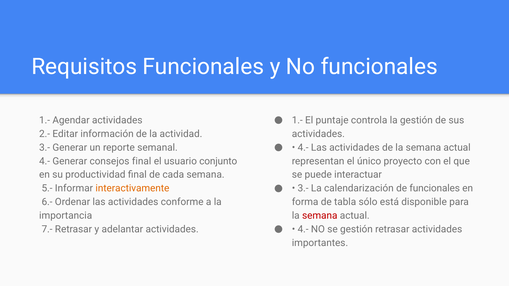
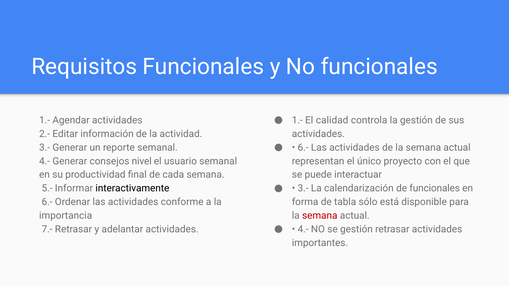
puntaje: puntaje -> calidad (332, 120)
4.-: 4.- -> 6.- (303, 148)
consejos final: final -> nivel (142, 161)
usuario conjunto: conjunto -> semanal (218, 161)
interactivamente colour: orange -> black (132, 189)
